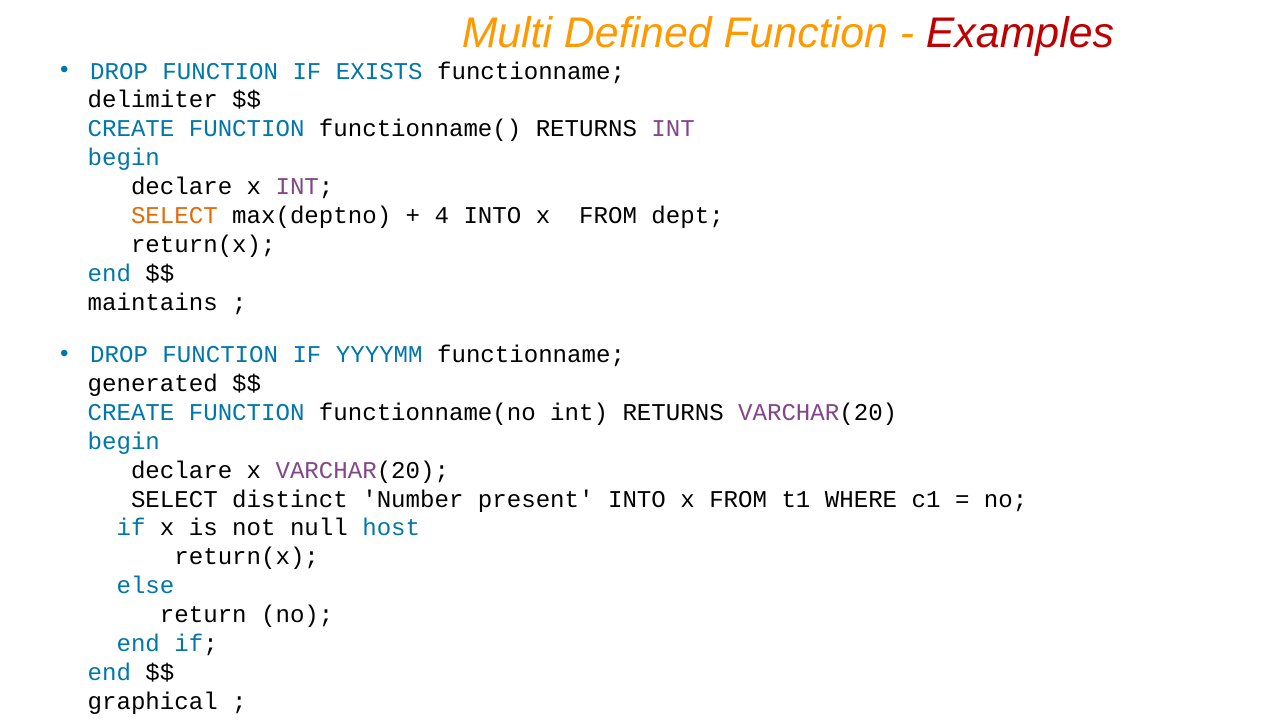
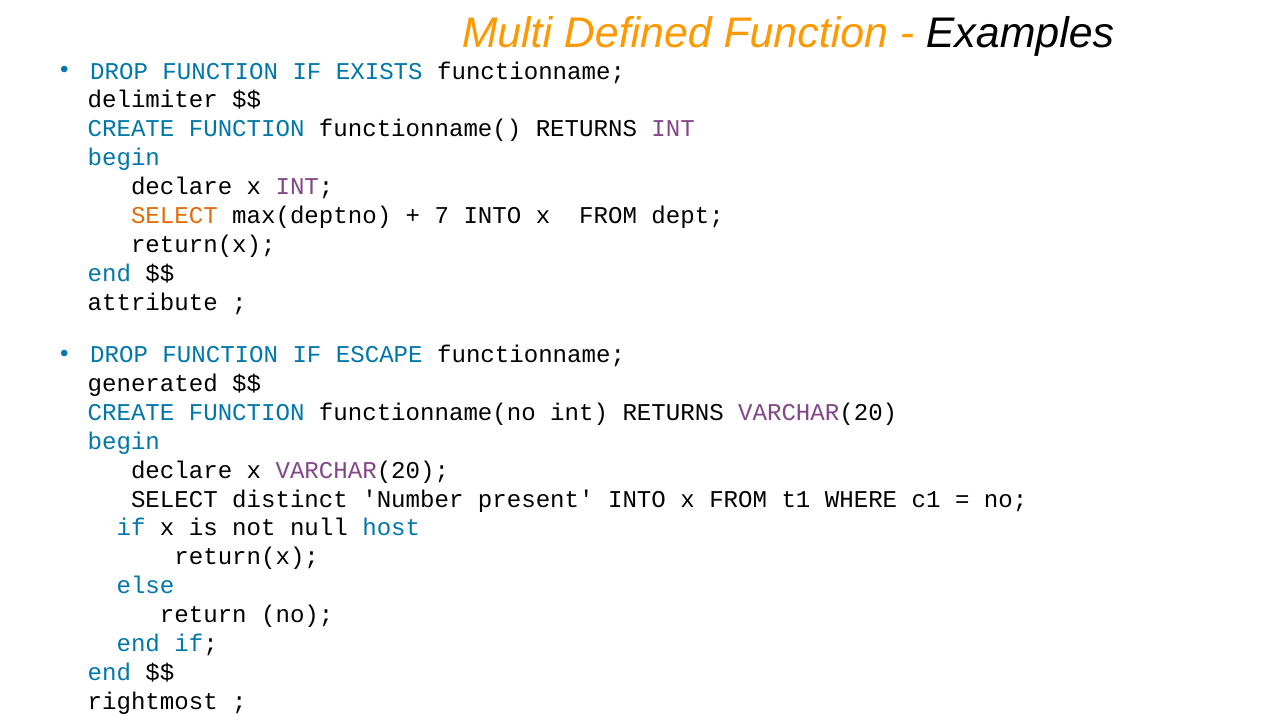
Examples colour: red -> black (1020, 33)
4: 4 -> 7 (442, 216)
maintains: maintains -> attribute (153, 302)
YYYYMM: YYYYMM -> ESCAPE (379, 354)
graphical: graphical -> rightmost (153, 701)
